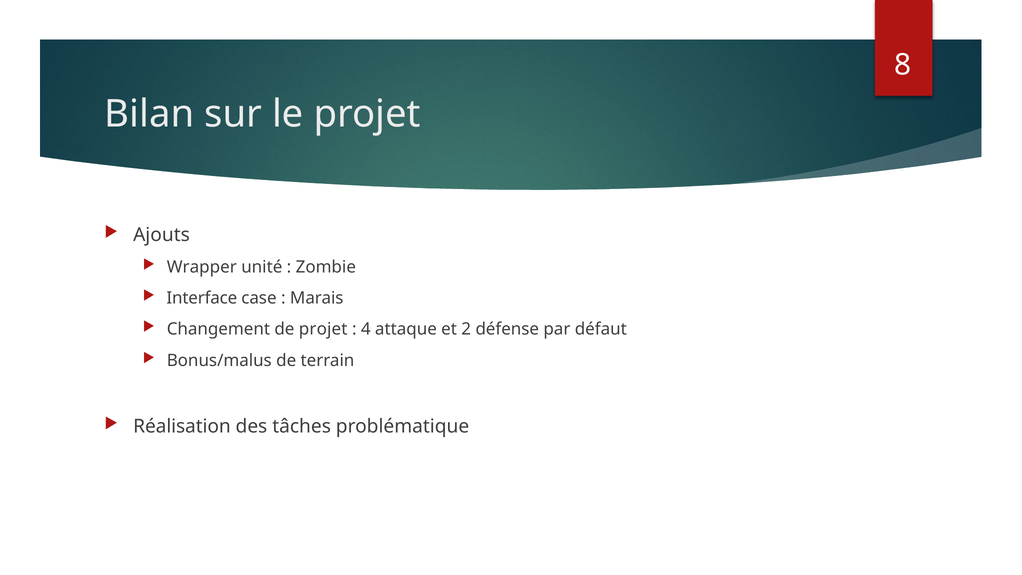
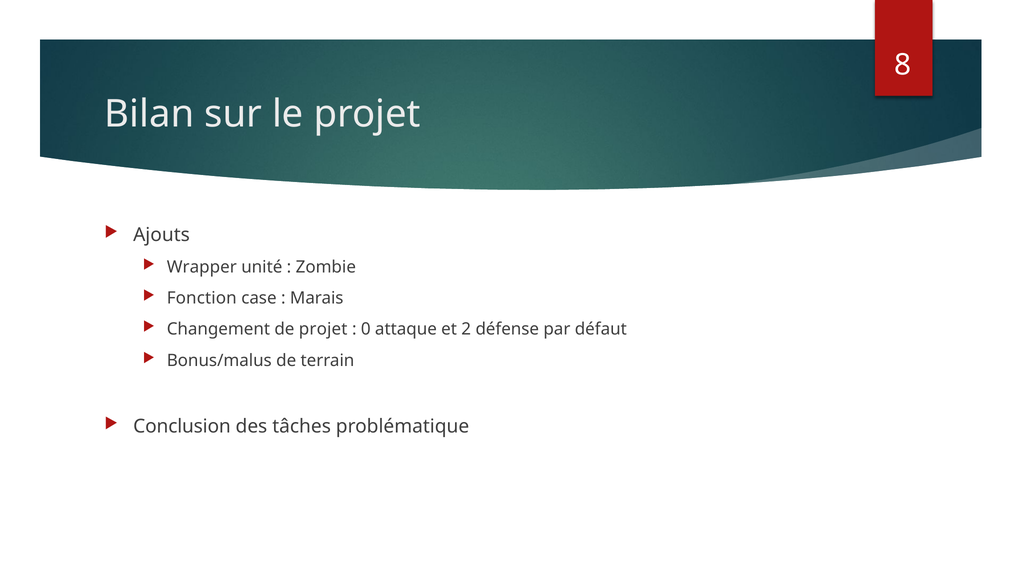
Interface: Interface -> Fonction (202, 298)
4: 4 -> 0 (366, 329)
Réalisation: Réalisation -> Conclusion (182, 427)
